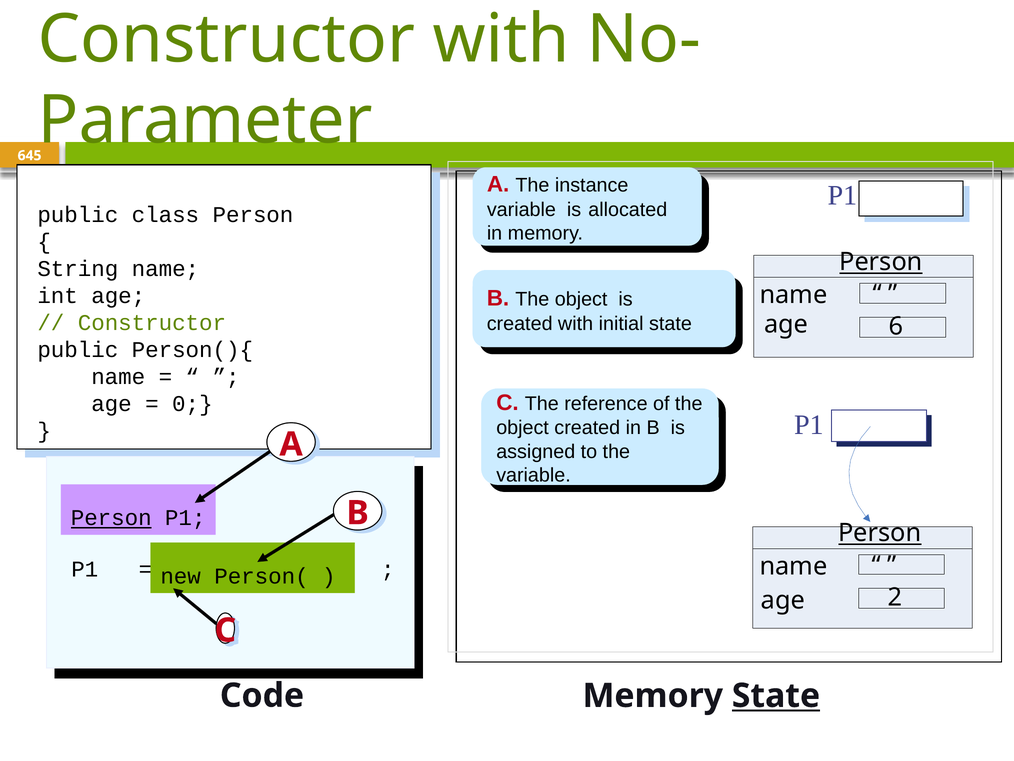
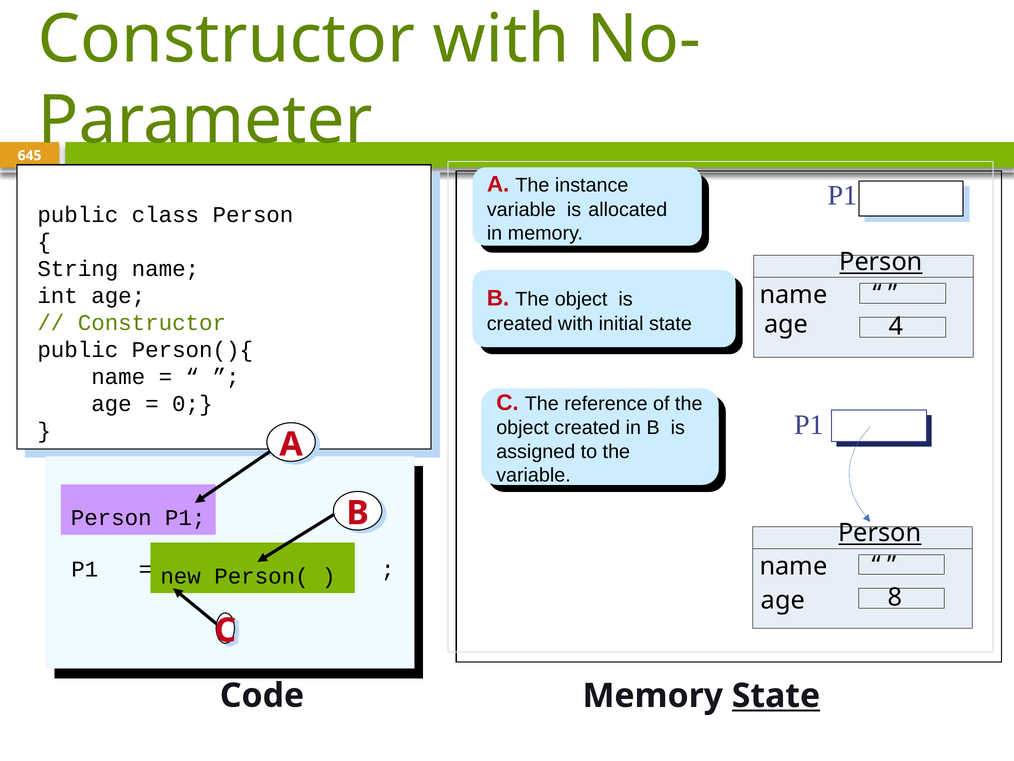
6: 6 -> 4 (896, 326)
Person underline: present -> none (111, 518)
2: 2 -> 8 (895, 597)
